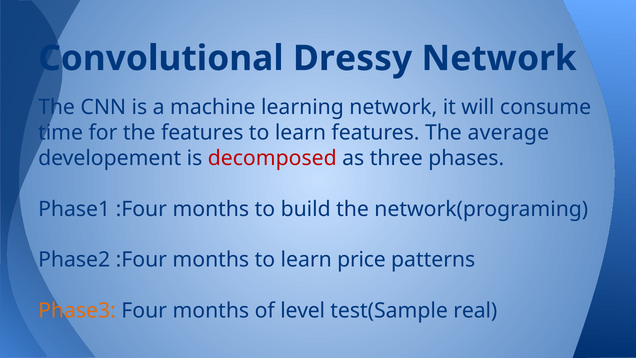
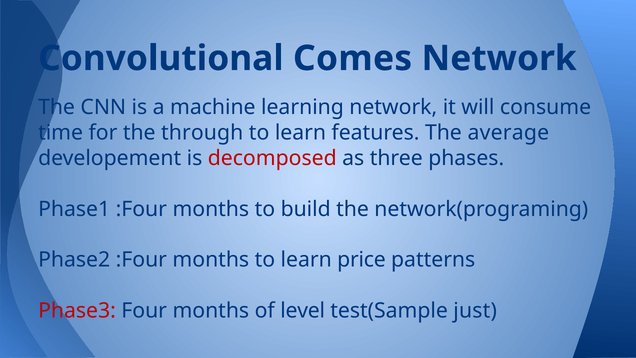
Dressy: Dressy -> Comes (353, 58)
the features: features -> through (202, 133)
Phase3 colour: orange -> red (77, 311)
real: real -> just (475, 311)
